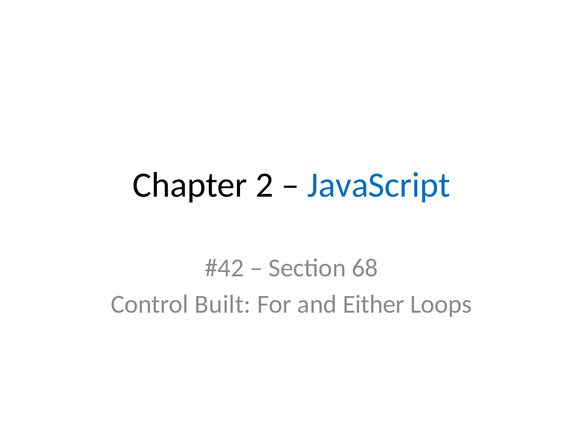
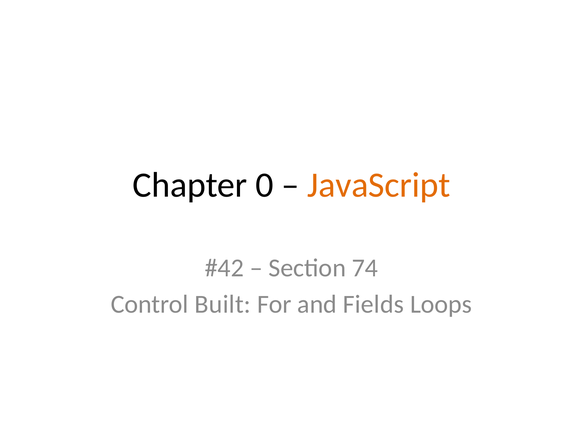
2: 2 -> 0 (264, 185)
JavaScript colour: blue -> orange (379, 185)
68: 68 -> 74 (365, 268)
Either: Either -> Fields (373, 304)
